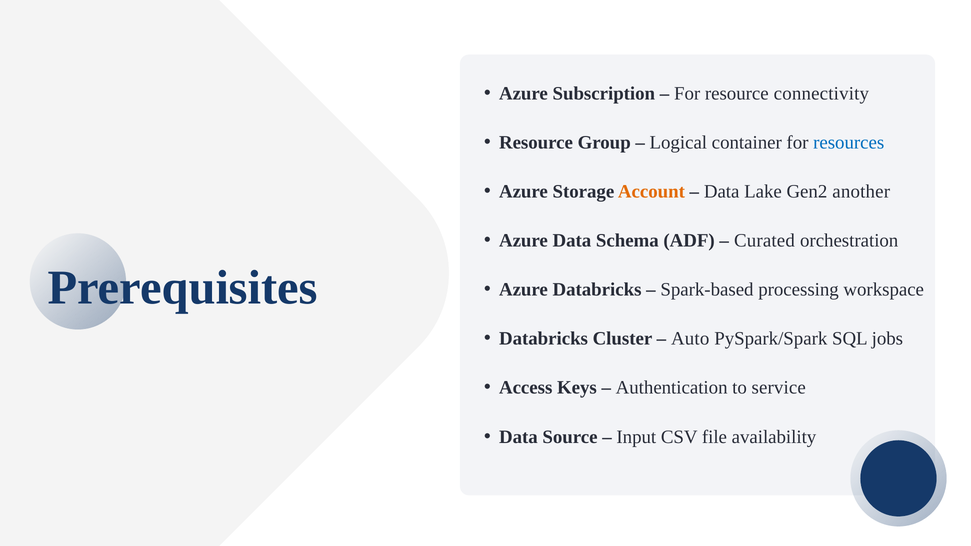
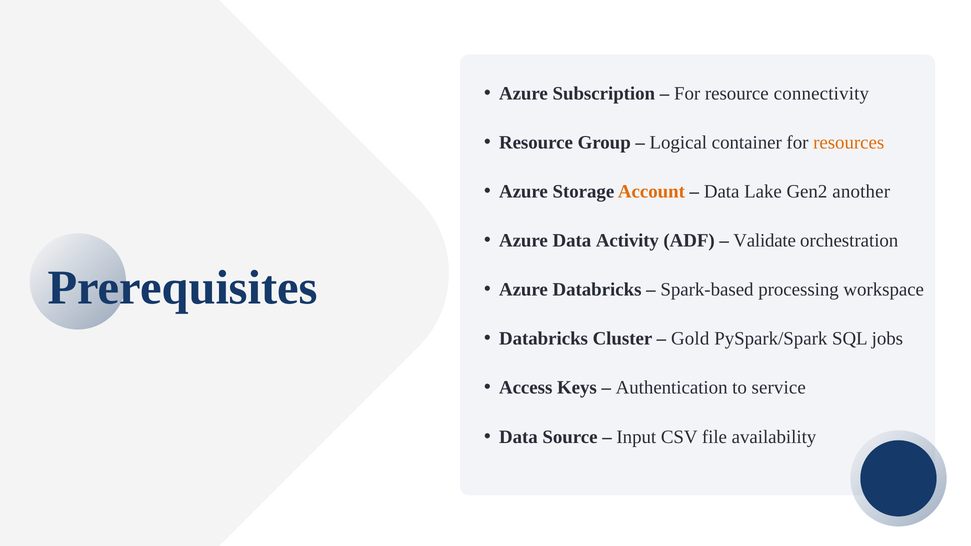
resources colour: blue -> orange (849, 142)
Schema: Schema -> Activity (627, 241)
Curated: Curated -> Validate (765, 241)
Auto: Auto -> Gold (690, 339)
